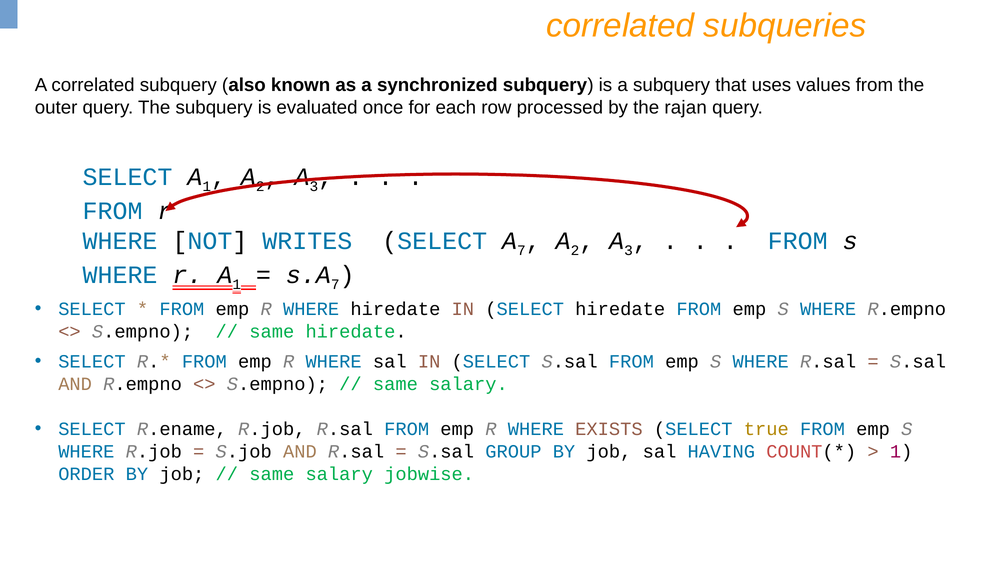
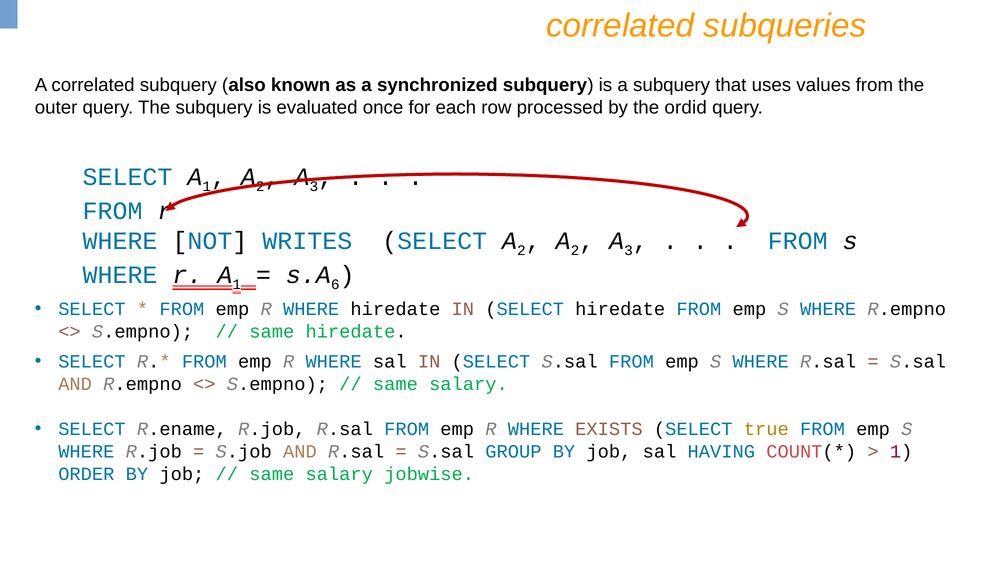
rajan: rajan -> ordid (686, 107)
SELECT A 7: 7 -> 2 (521, 251)
7: 7 -> 6 (335, 285)
